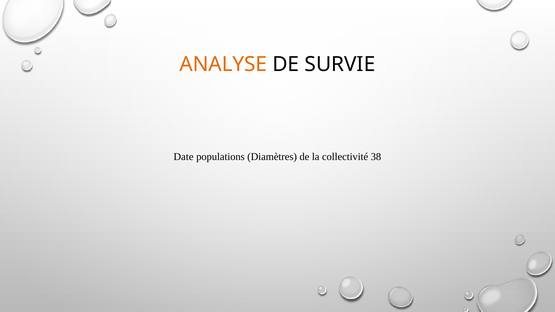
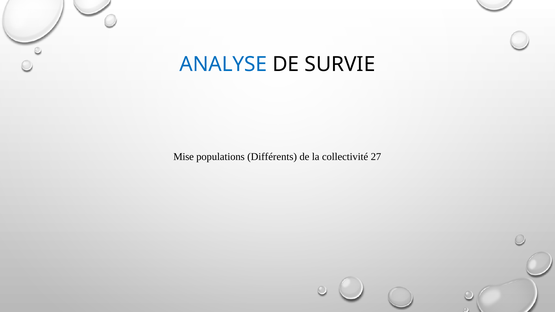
ANALYSE colour: orange -> blue (223, 64)
Date: Date -> Mise (184, 157)
Diamètres: Diamètres -> Différents (272, 157)
38: 38 -> 27 (376, 157)
